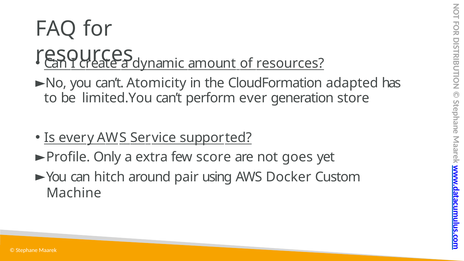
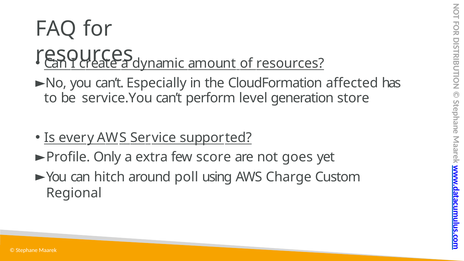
Atomicity: Atomicity -> Especially (156, 83)
adapted: adapted -> affected (352, 83)
limited.You: limited.You -> service.You (117, 98)
ever: ever -> level (253, 98)
pair: pair -> poll (186, 177)
Docker: Docker -> Charge (289, 177)
Machine: Machine -> Regional (74, 193)
